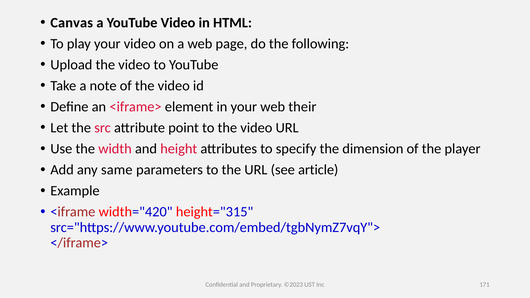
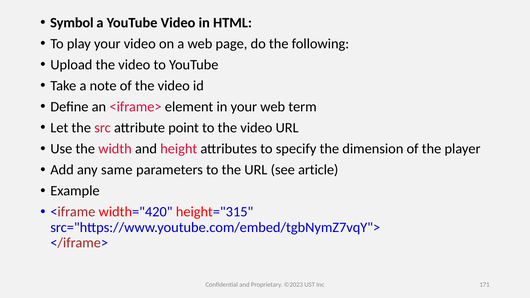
Canvas: Canvas -> Symbol (72, 23)
their: their -> term (302, 107)
